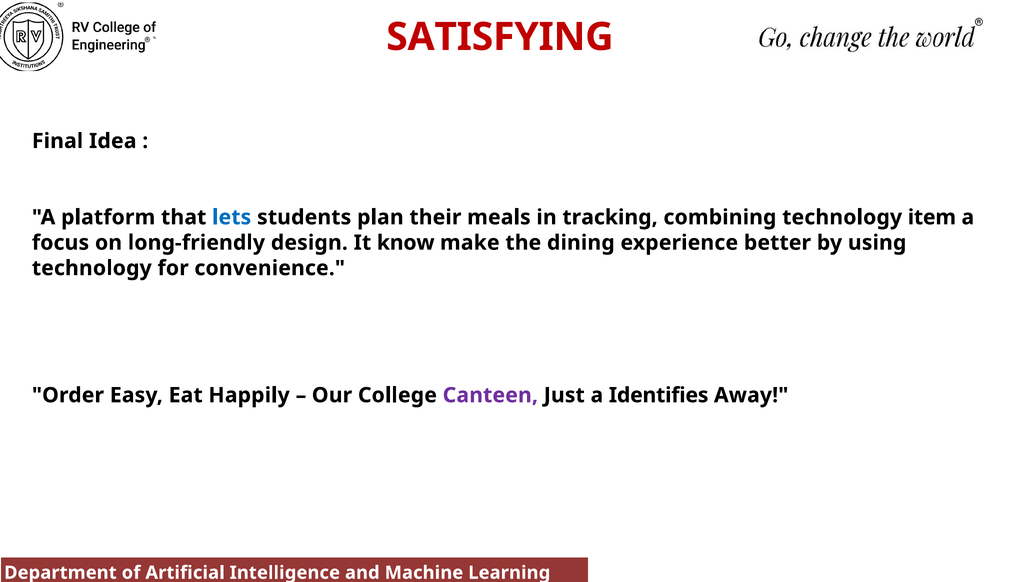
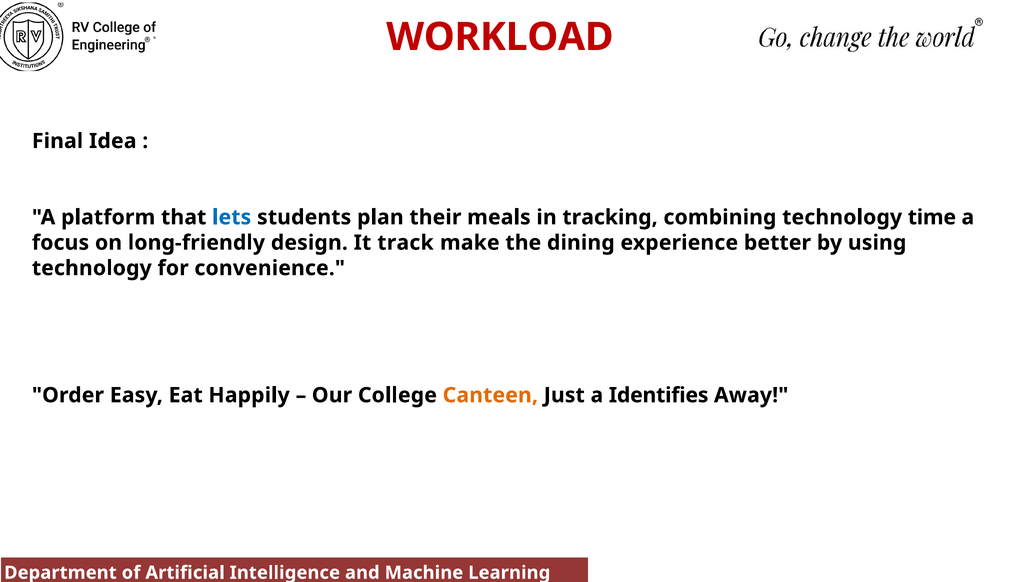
SATISFYING: SATISFYING -> WORKLOAD (500, 37)
item: item -> time (932, 217)
know: know -> track (405, 243)
Canteen colour: purple -> orange (490, 395)
